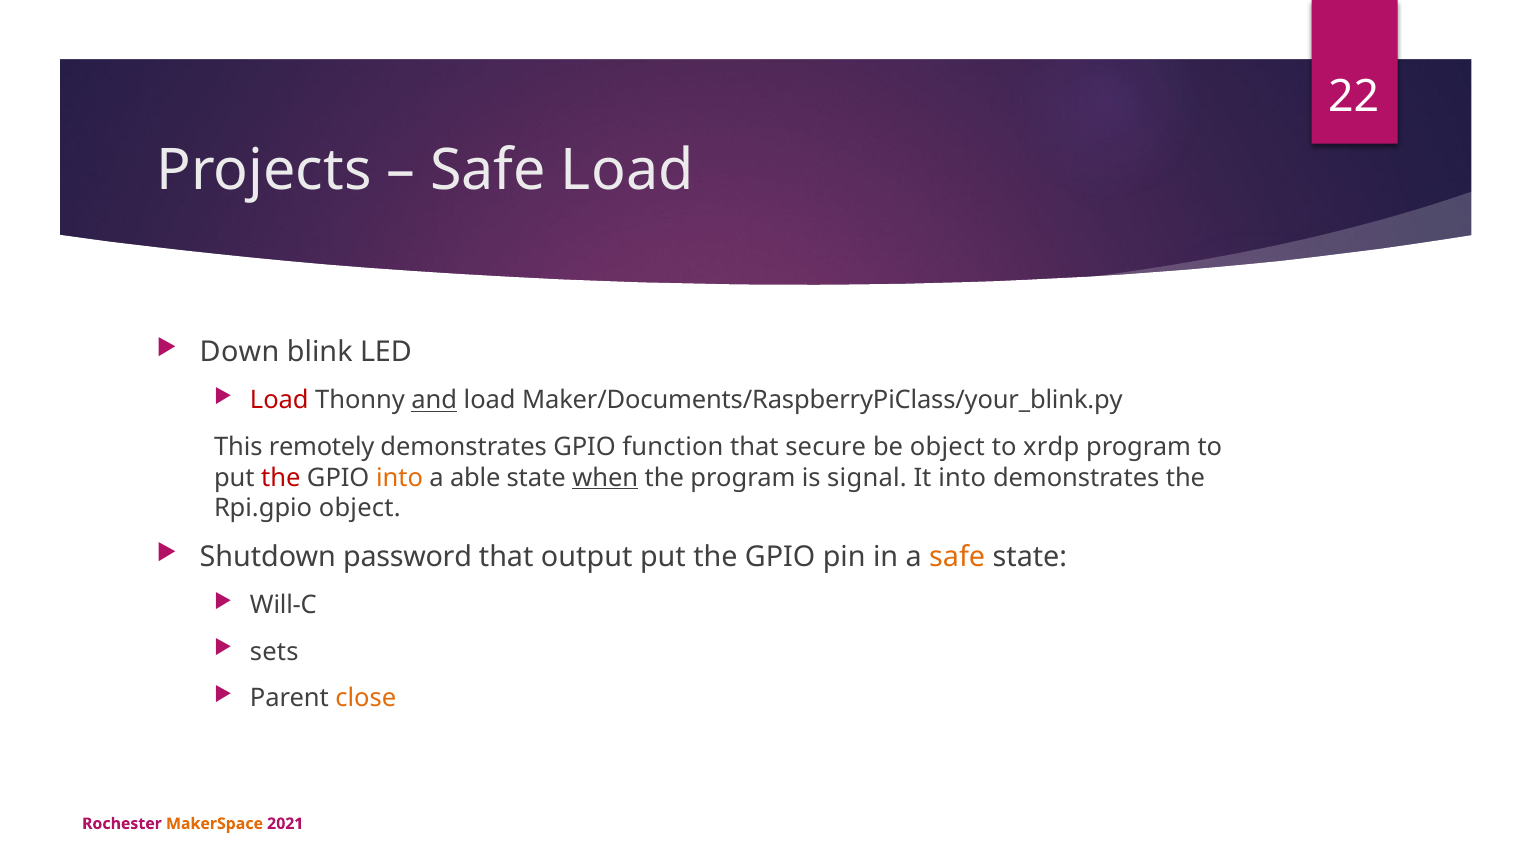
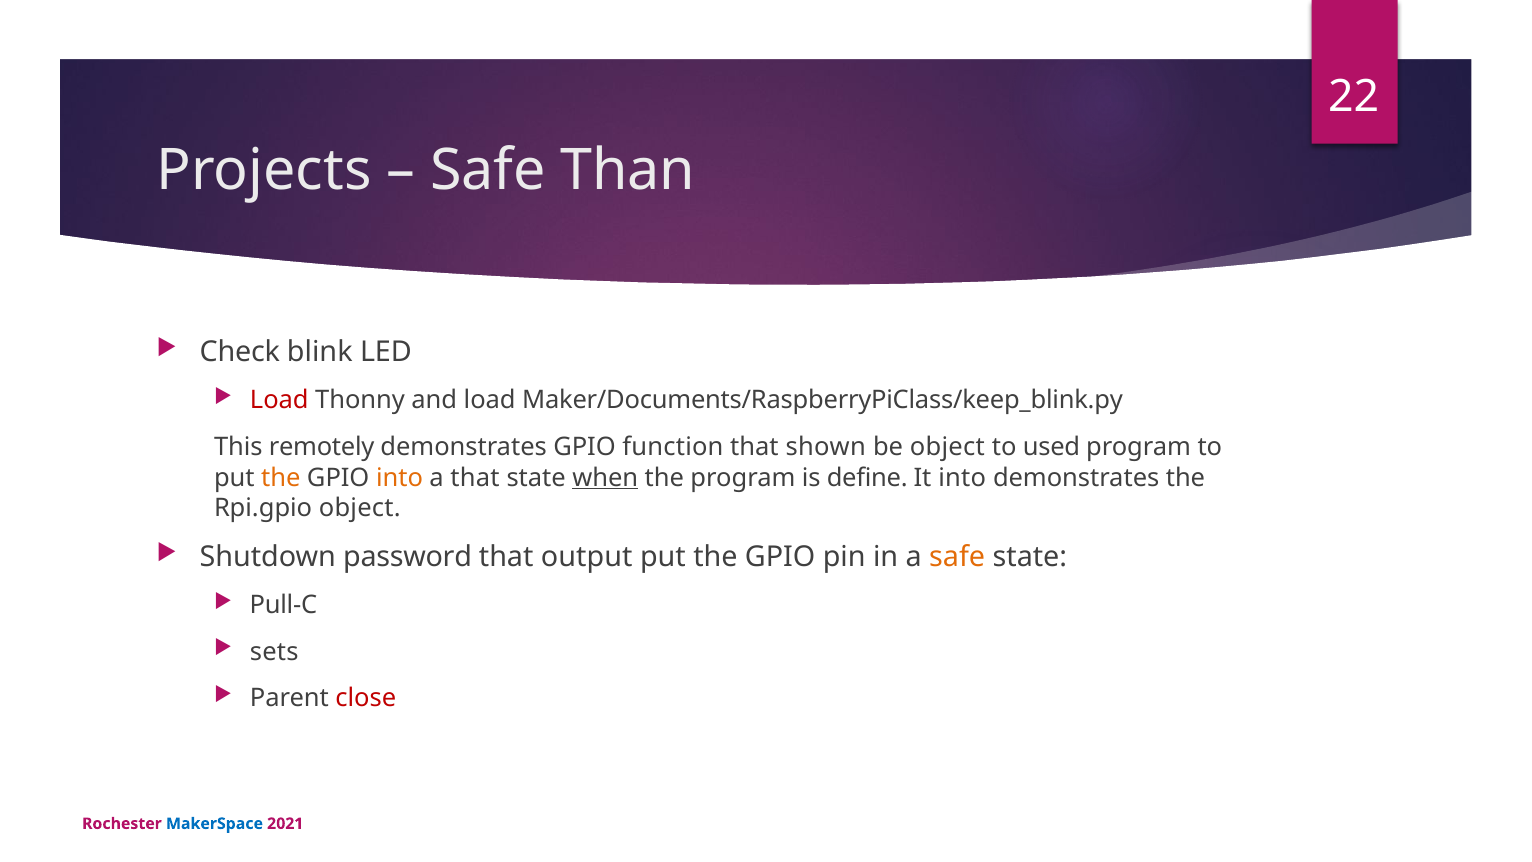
Safe Load: Load -> Than (628, 171)
Down: Down -> Check (240, 352)
and underline: present -> none (434, 400)
Maker/Documents/RaspberryPiClass/your_blink.py: Maker/Documents/RaspberryPiClass/your_blink.py -> Maker/Documents/RaspberryPiClass/keep_blink.py (822, 400)
secure: secure -> shown (826, 447)
xrdp: xrdp -> used (1051, 447)
the colour: red -> orange (281, 478)
a able: able -> that (475, 478)
signal: signal -> define (867, 478)
Will-C: Will-C -> Pull-C (283, 605)
close colour: orange -> red (366, 698)
MakerSpace colour: orange -> blue (214, 823)
